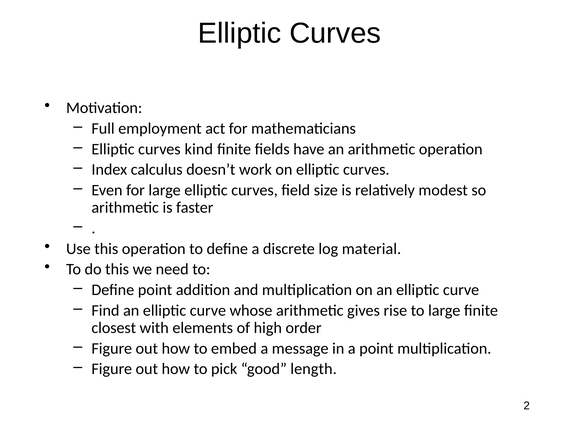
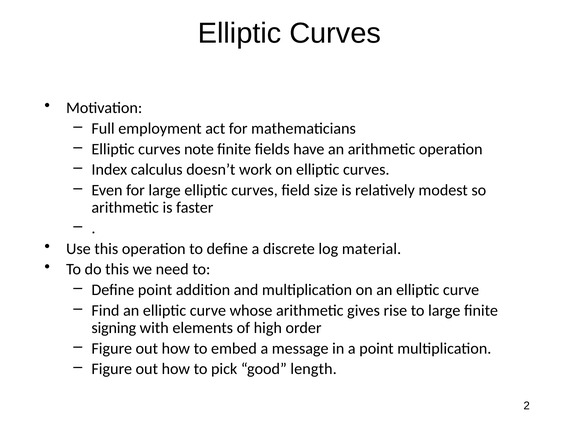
kind: kind -> note (199, 149)
closest: closest -> signing (114, 328)
